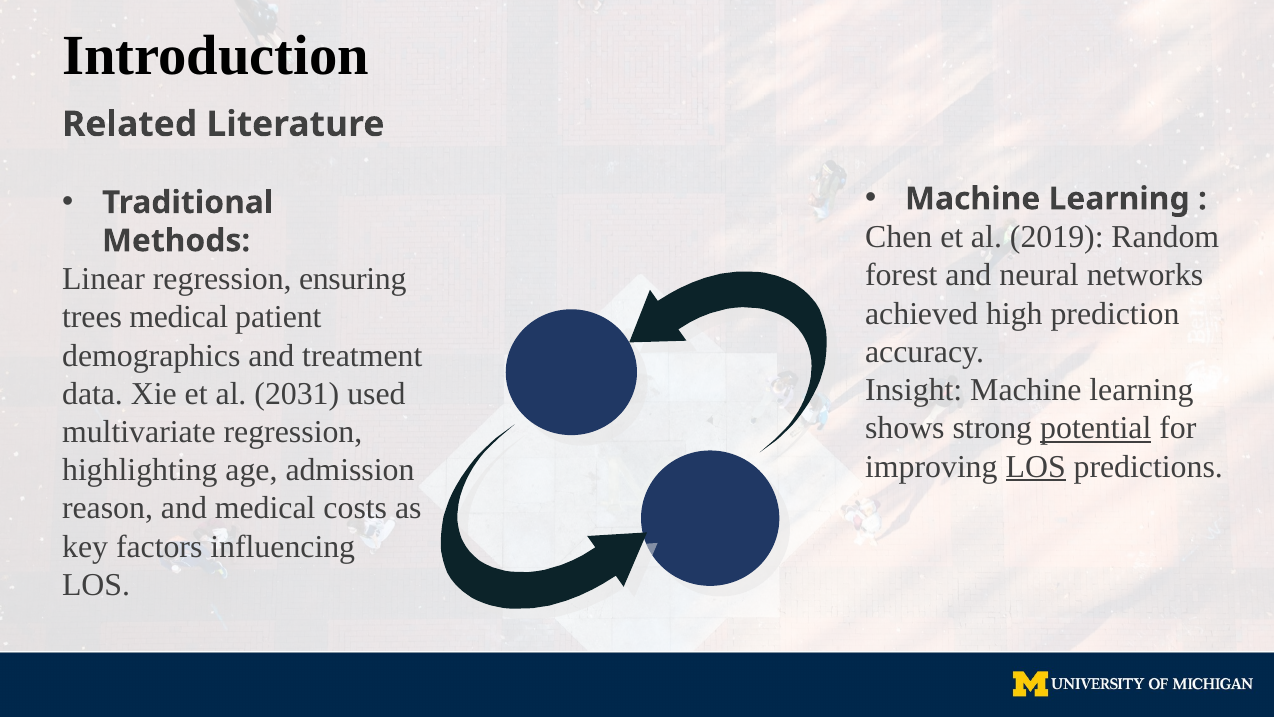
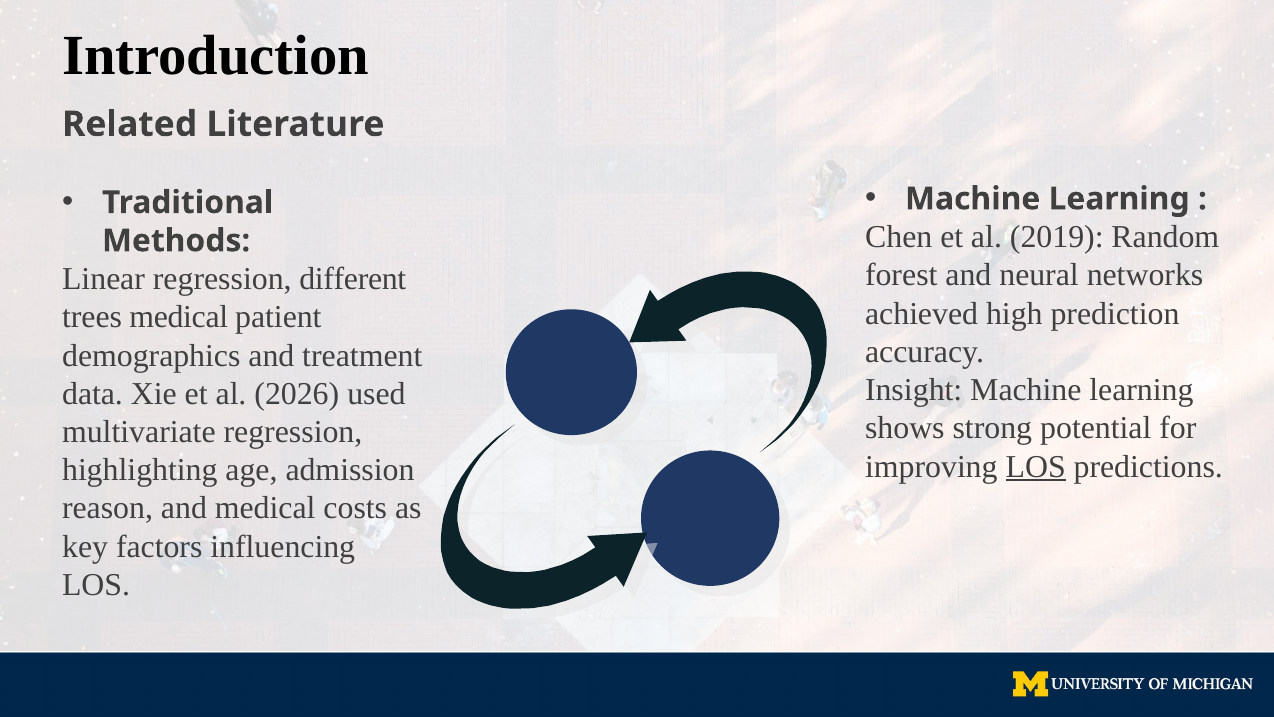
ensuring: ensuring -> different (353, 279)
2031: 2031 -> 2026 (297, 394)
potential underline: present -> none (1096, 428)
